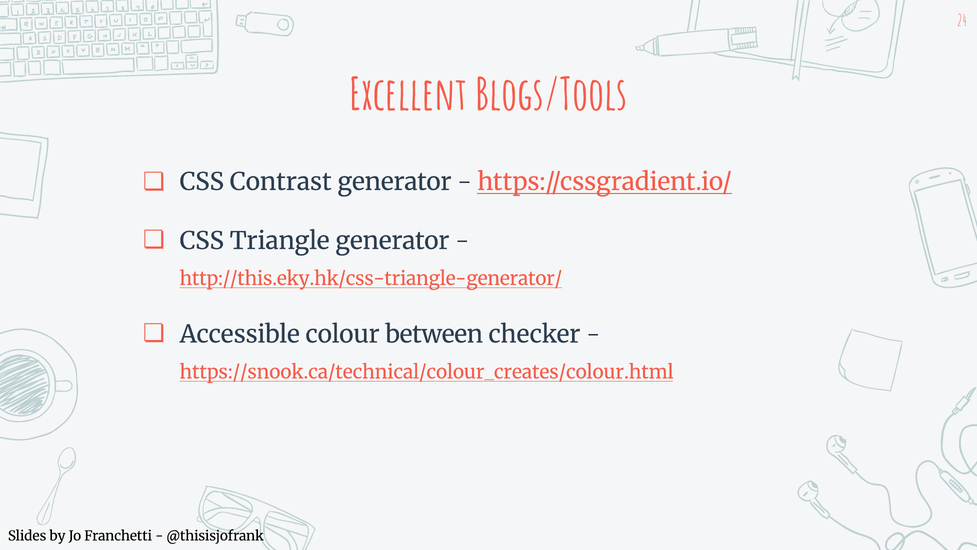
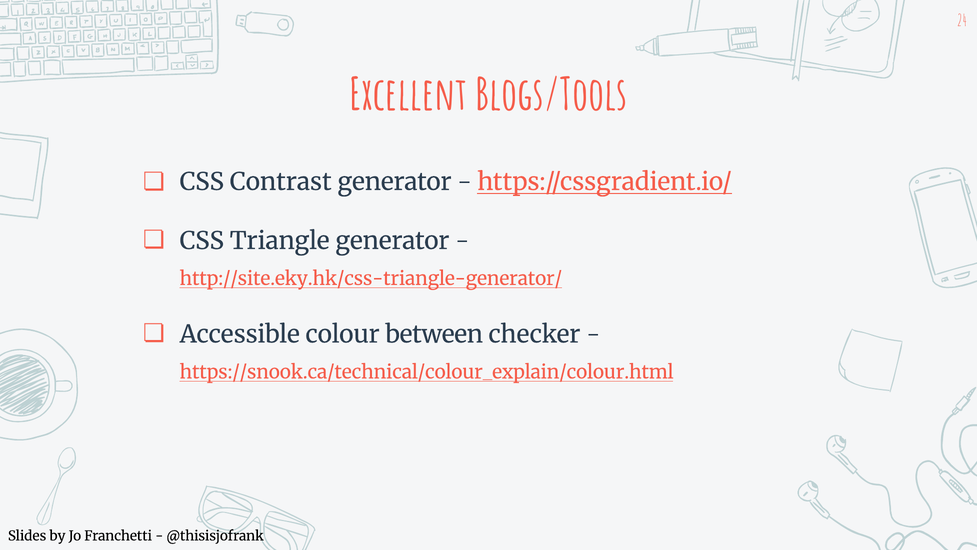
http://this.eky.hk/css-triangle-generator/: http://this.eky.hk/css-triangle-generator/ -> http://site.eky.hk/css-triangle-generator/ (371, 278)
https://snook.ca/technical/colour_creates/colour.html: https://snook.ca/technical/colour_creates/colour.html -> https://snook.ca/technical/colour_explain/colour.html (427, 372)
